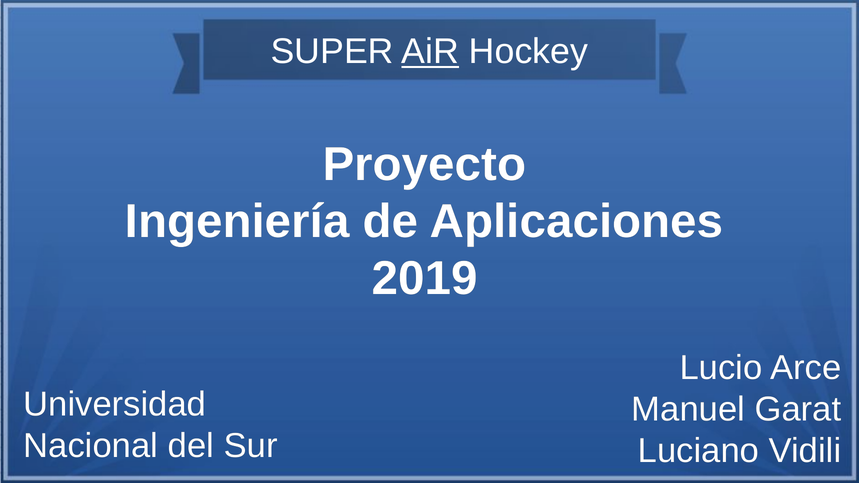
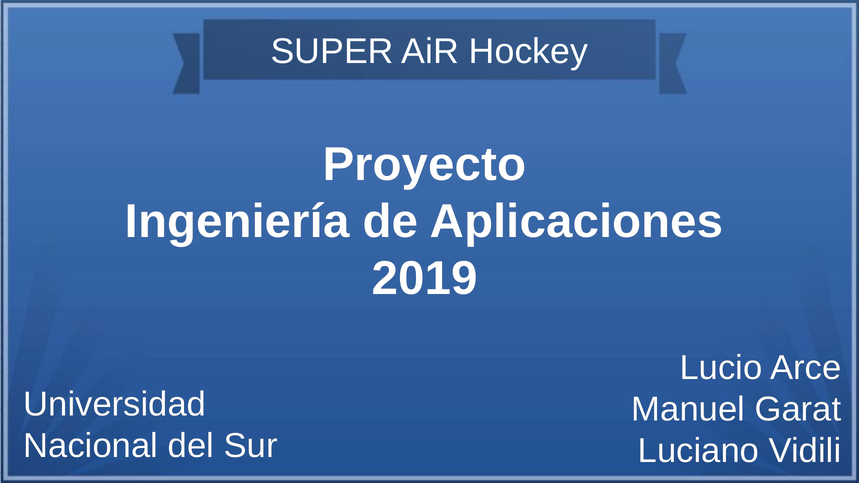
AiR underline: present -> none (430, 52)
